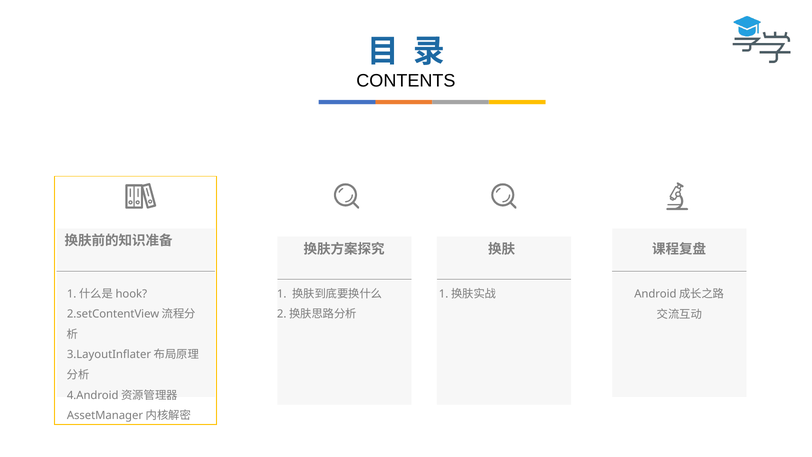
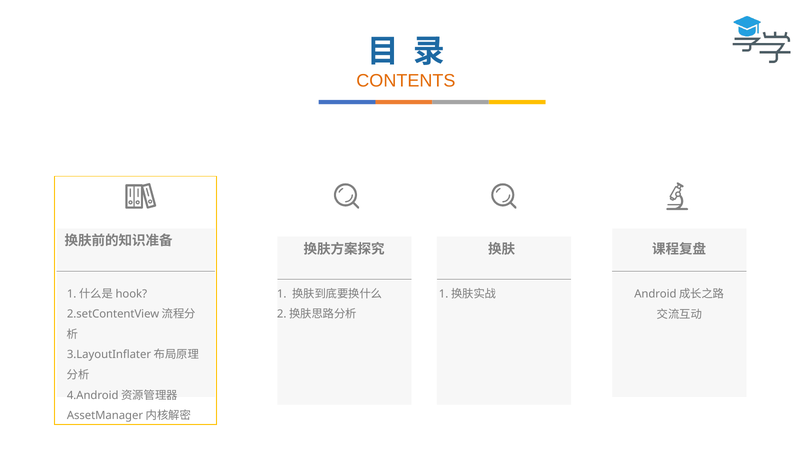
CONTENTS colour: black -> orange (406, 81)
